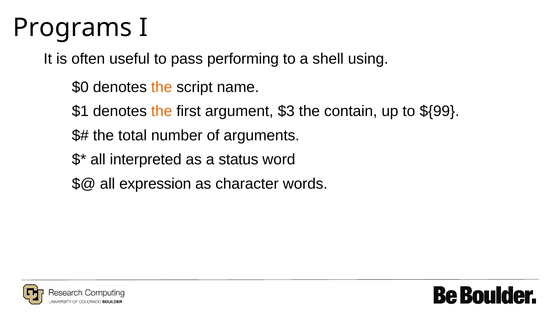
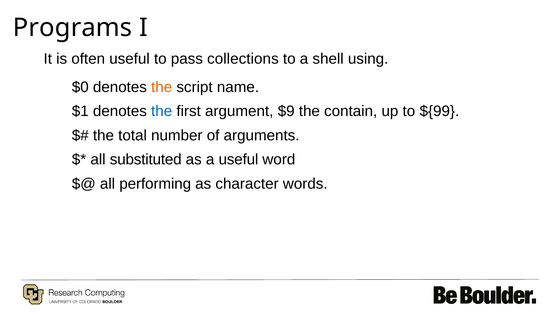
performing: performing -> collections (243, 59)
the colour: orange -> blue (162, 111)
$3: $3 -> $9 (286, 111)
interpreted: interpreted -> substituted (146, 160)
a status: status -> useful (238, 160)
expression: expression -> performing (155, 184)
